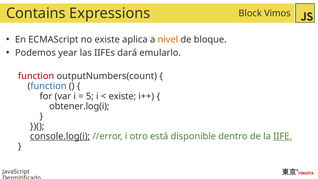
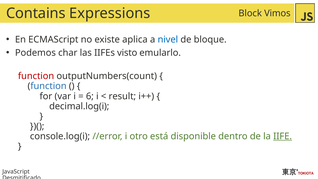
nivel colour: orange -> blue (168, 39)
year: year -> char (68, 53)
dará: dará -> visto (127, 53)
5: 5 -> 6 (90, 96)
existe: existe -> result (122, 96)
obtener.log(i: obtener.log(i -> decimal.log(i (79, 106)
console.log(i underline: present -> none (60, 136)
